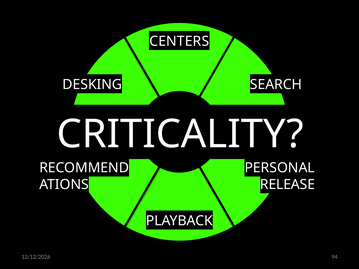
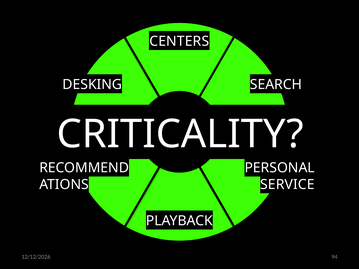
RELEASE: RELEASE -> SERVICE (287, 185)
